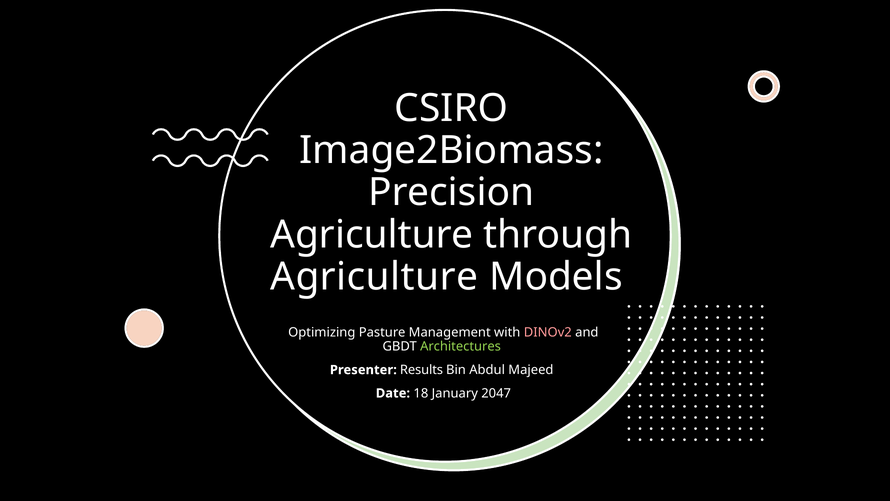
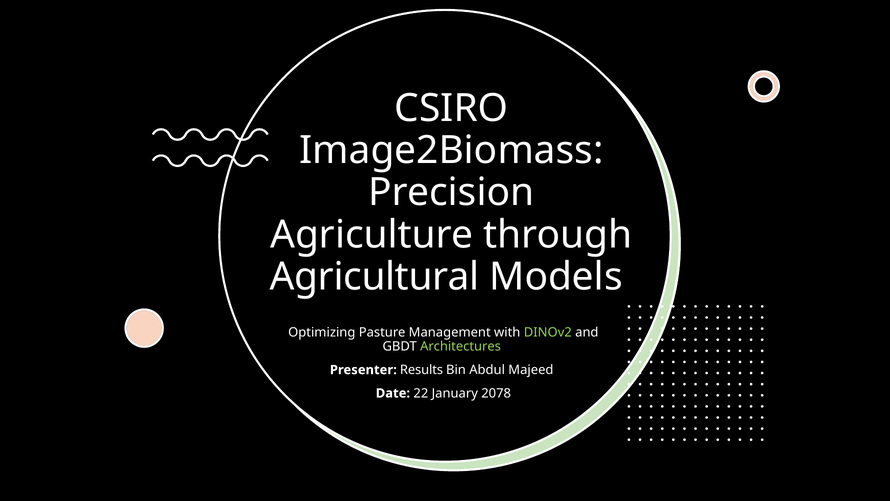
Agriculture: Agriculture -> Agricultural (375, 277)
DINOv2 colour: pink -> light green (548, 332)
18: 18 -> 22 (421, 393)
2047: 2047 -> 2078 (496, 393)
